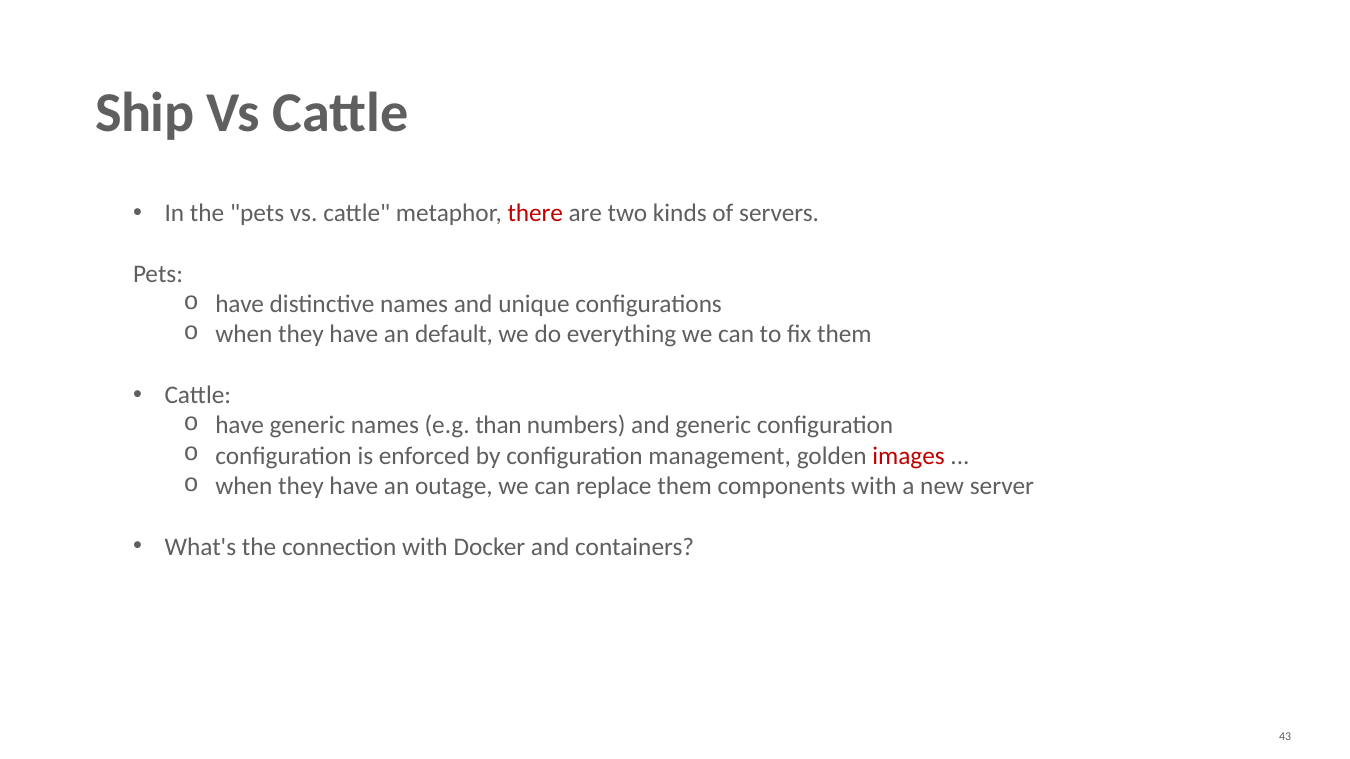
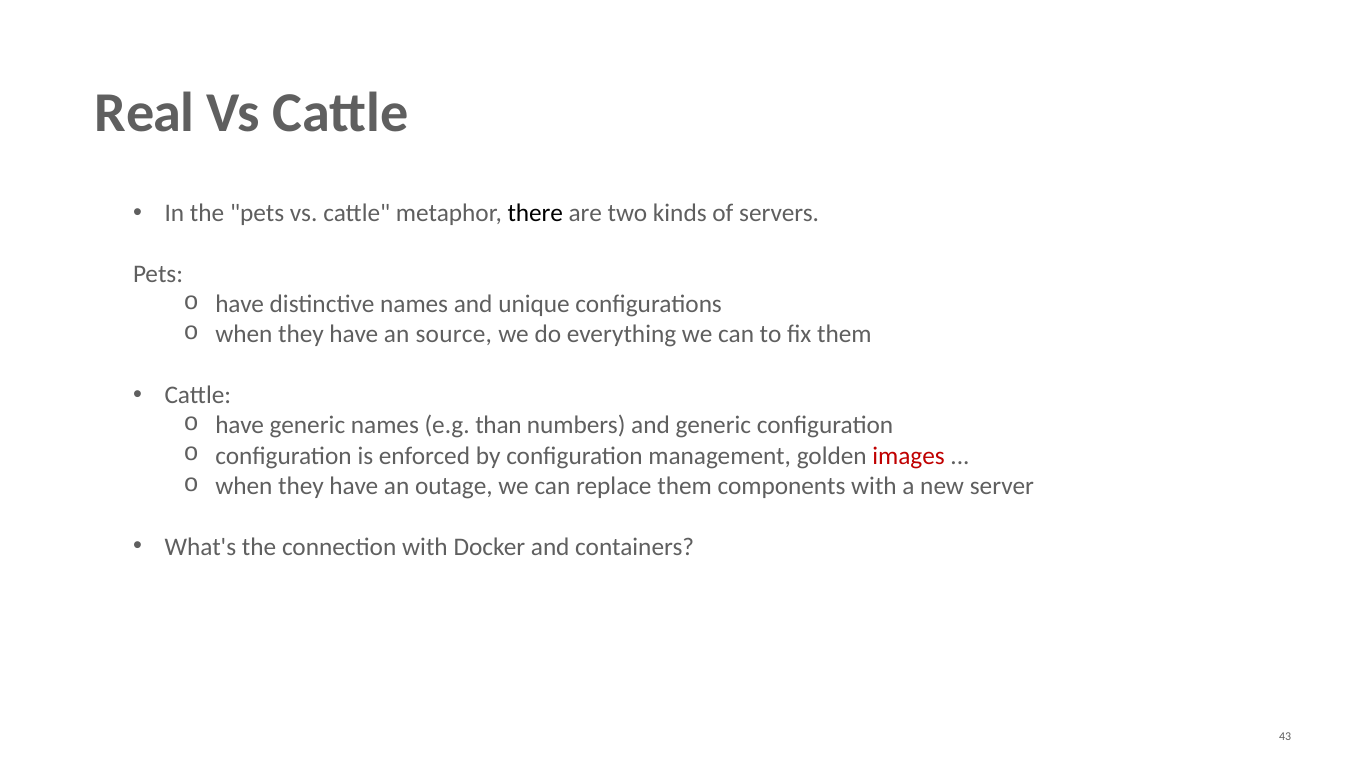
Ship: Ship -> Real (145, 113)
there colour: red -> black (535, 213)
default: default -> source (454, 335)
